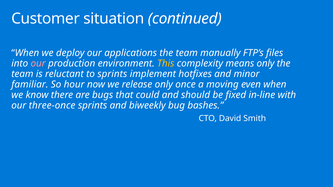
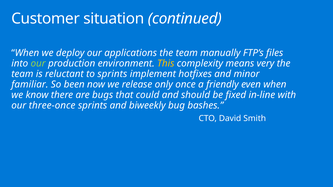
our colour: pink -> light green (38, 64)
means only: only -> very (266, 64)
hour: hour -> been (74, 85)
moving: moving -> friendly (222, 85)
